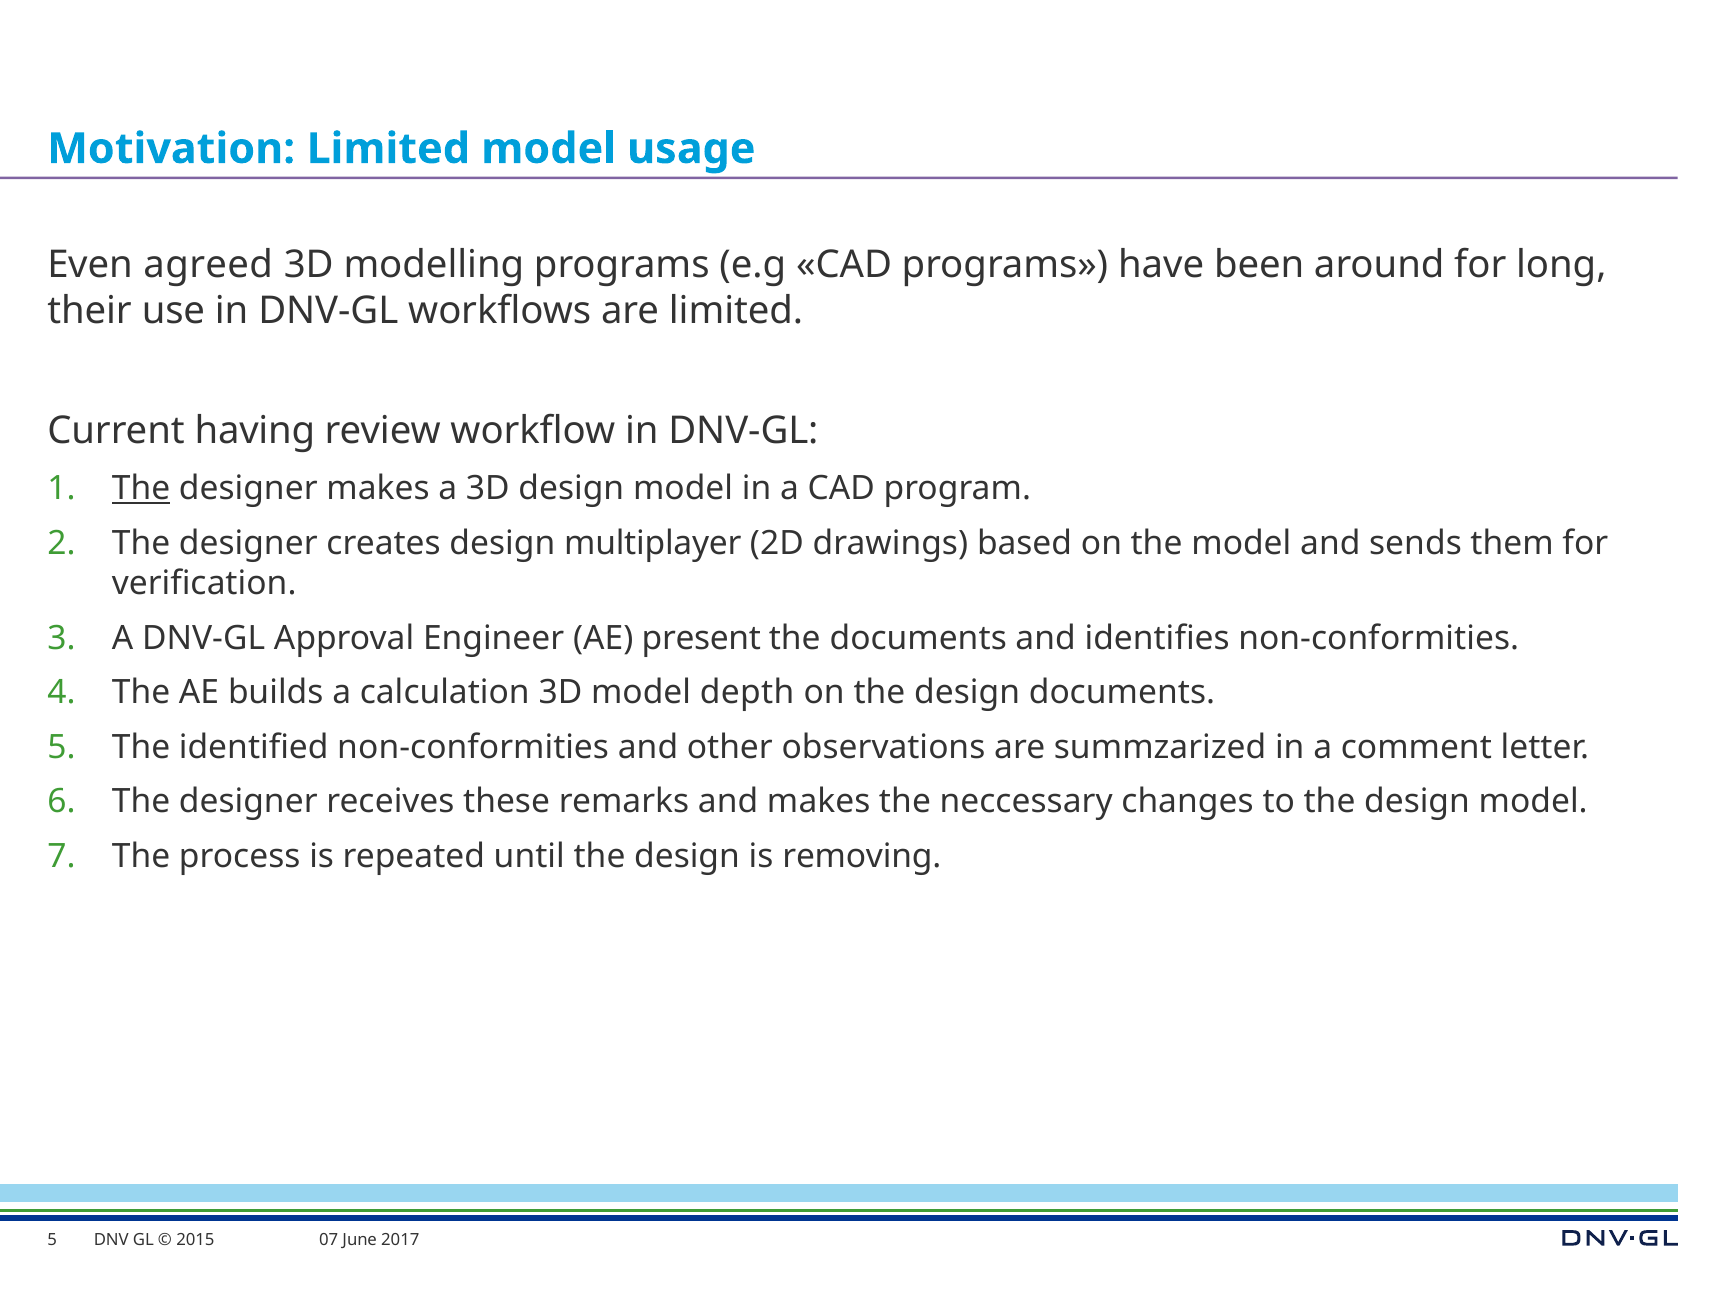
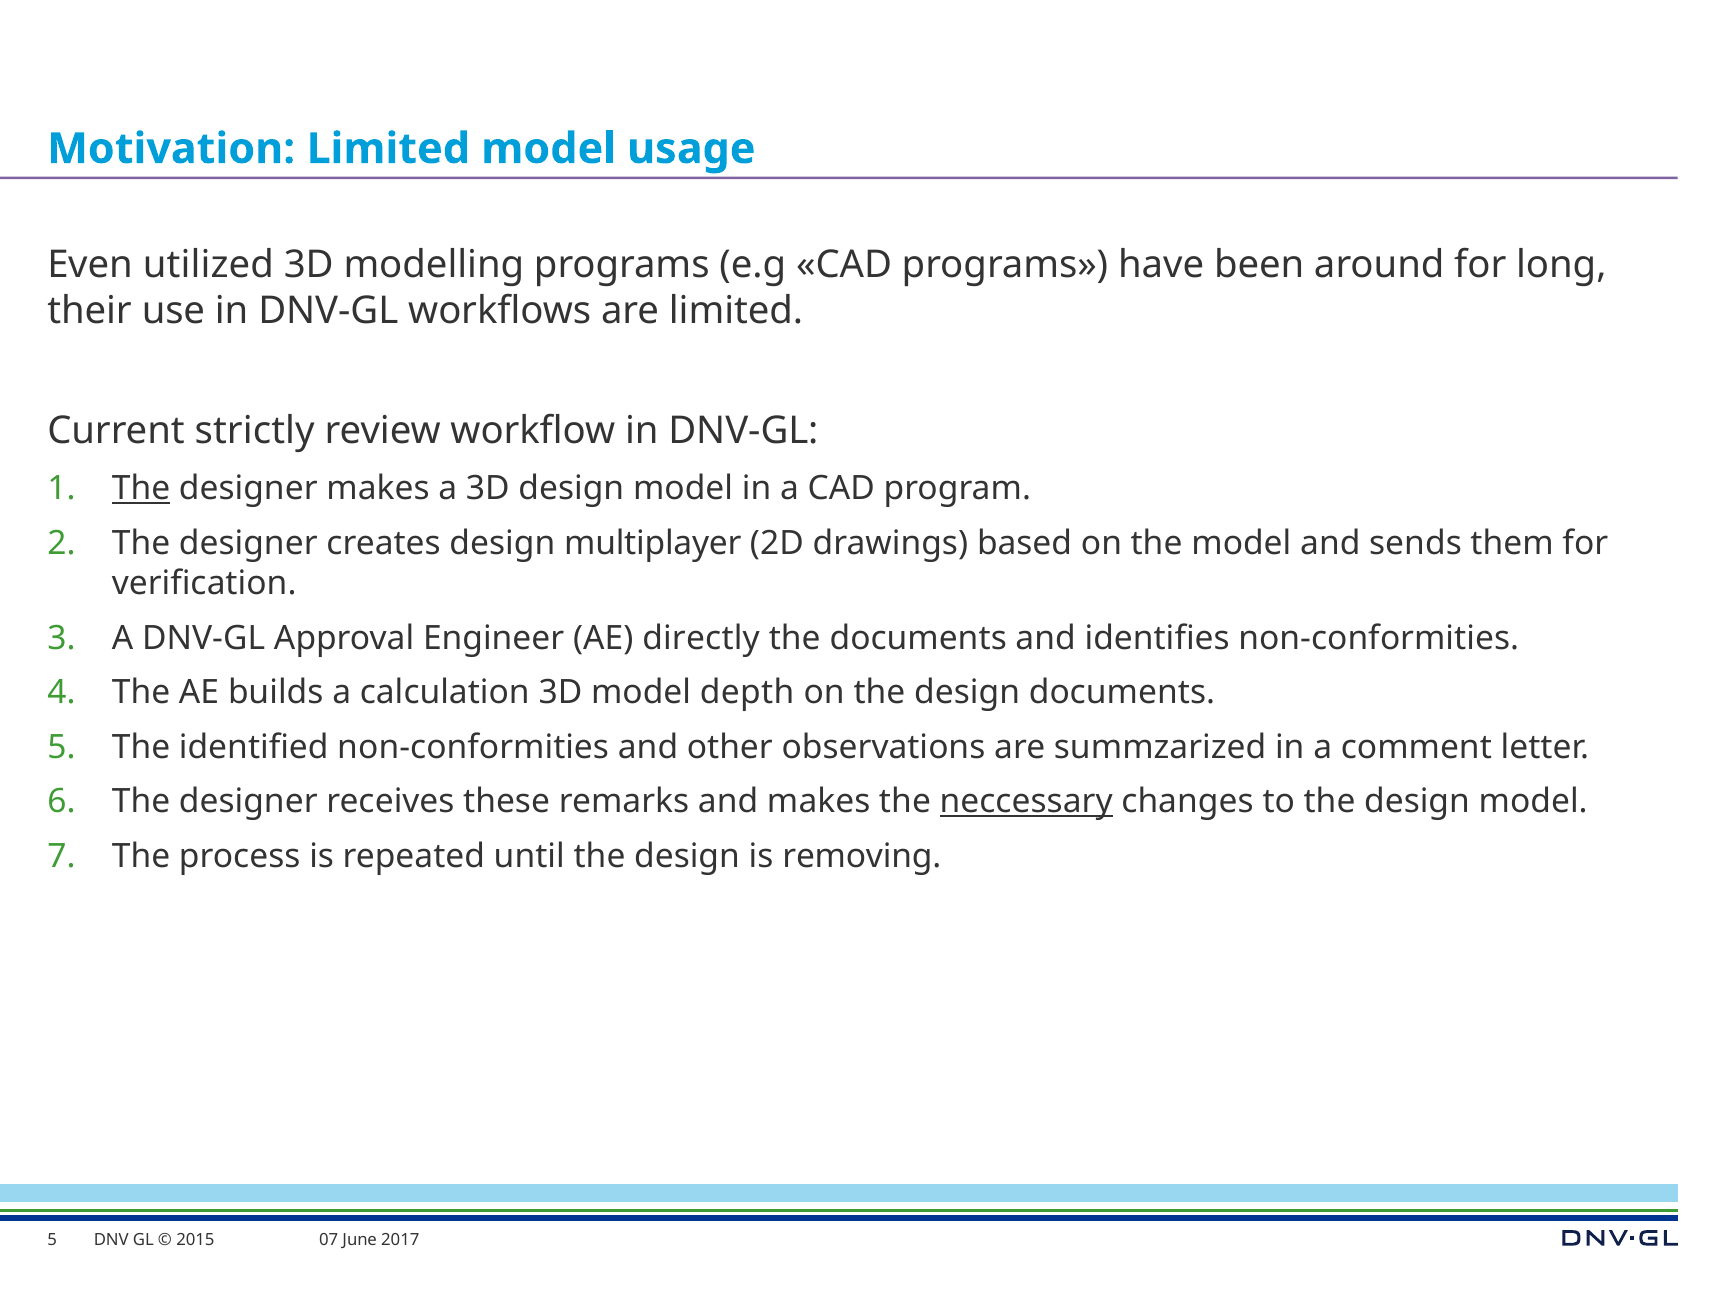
agreed: agreed -> utilized (208, 265)
having: having -> strictly (255, 432)
present: present -> directly (701, 638)
neccessary underline: none -> present (1026, 802)
